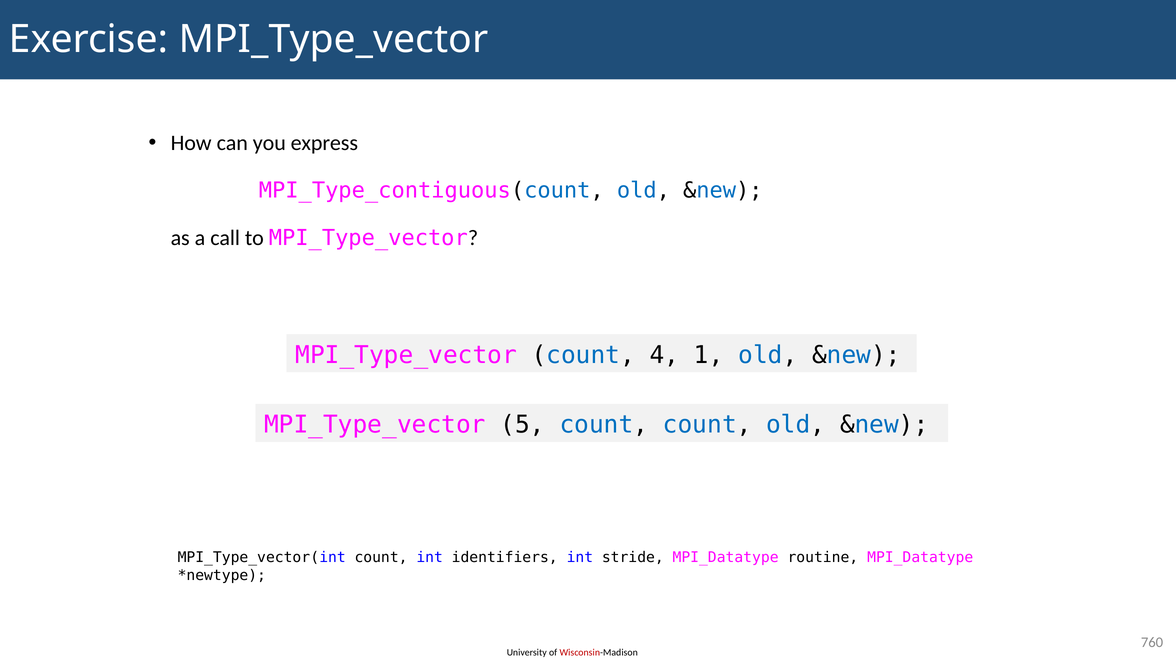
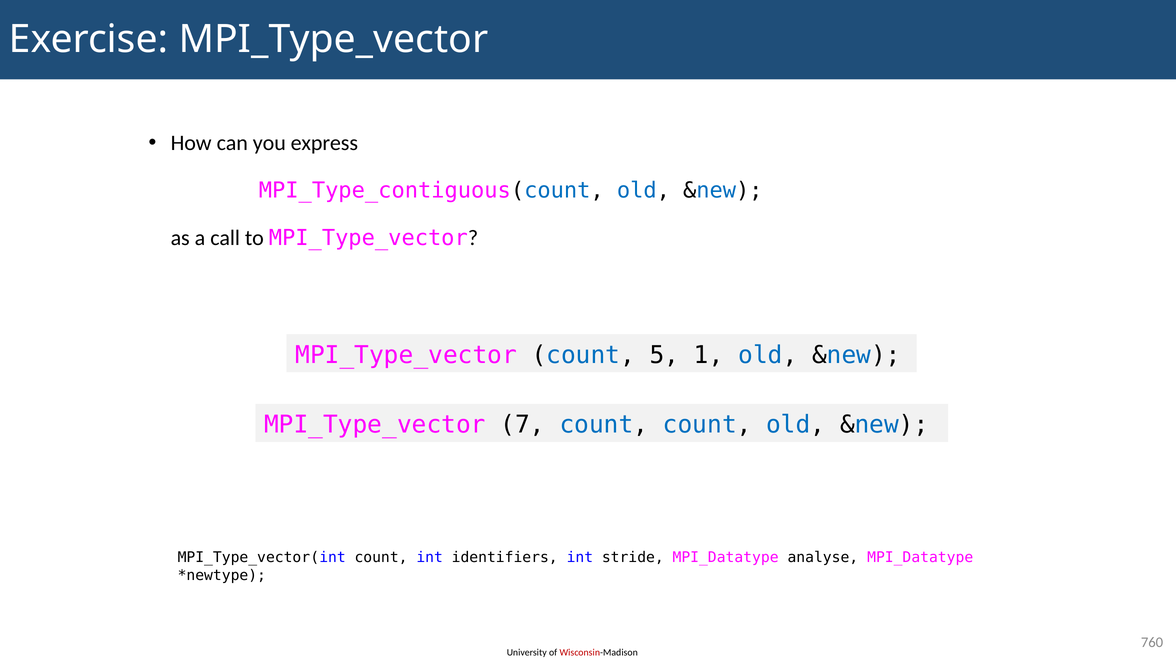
4: 4 -> 5 (664, 355)
5: 5 -> 7 (523, 425)
routine: routine -> analyse (823, 558)
